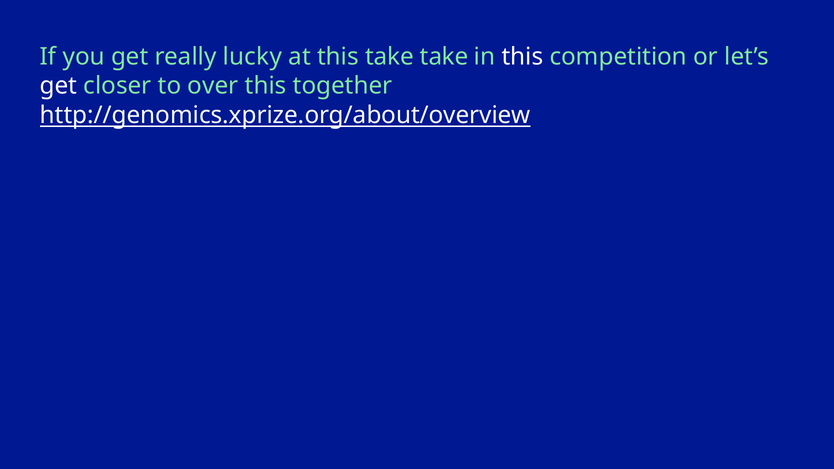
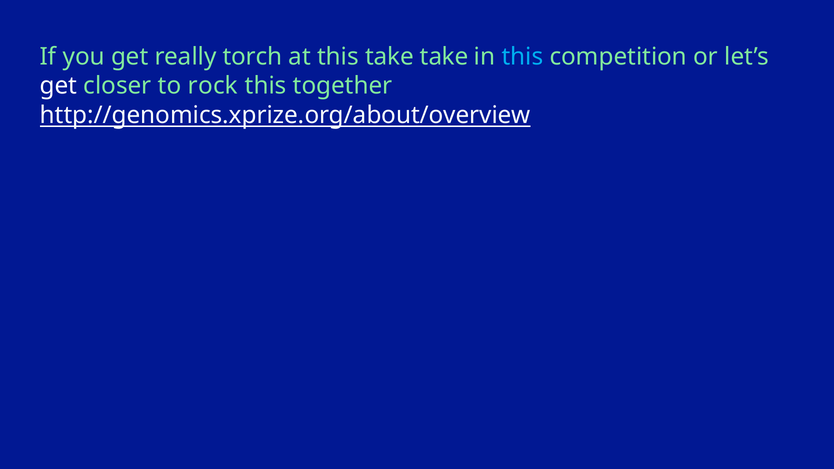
lucky: lucky -> torch (253, 57)
this colour: white -> light blue (522, 57)
over: over -> rock (213, 86)
